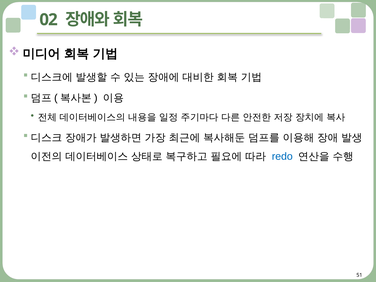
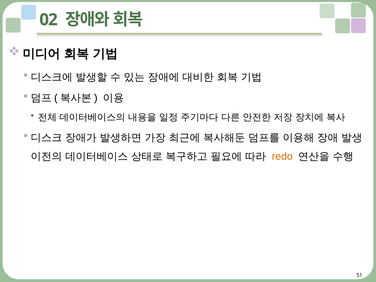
redo colour: blue -> orange (282, 156)
